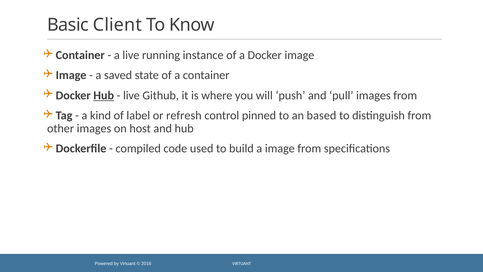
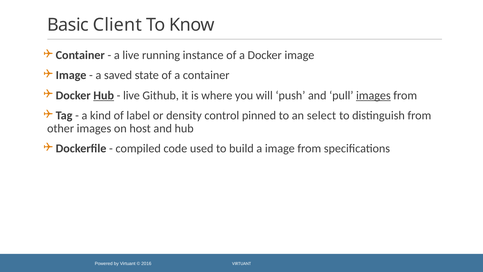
images underline: none -> present (373, 95)
refresh: refresh -> density (184, 115)
based: based -> select (321, 115)
